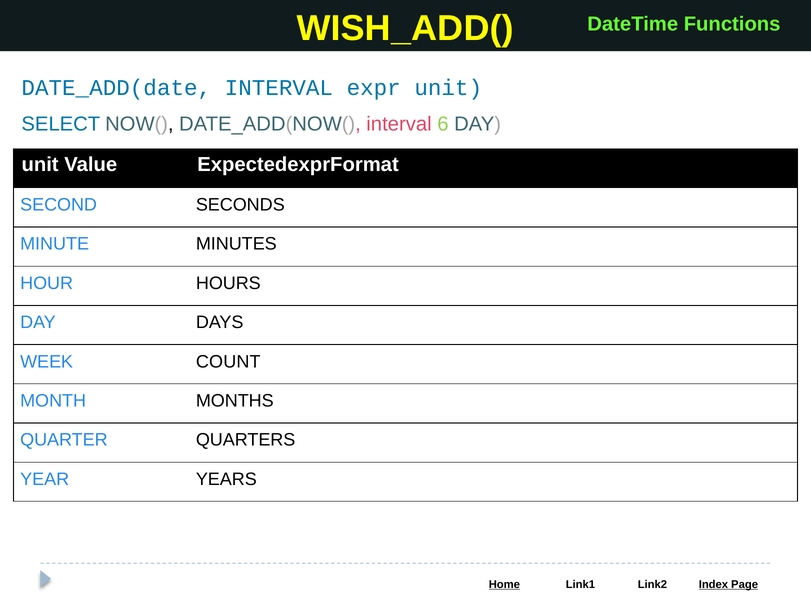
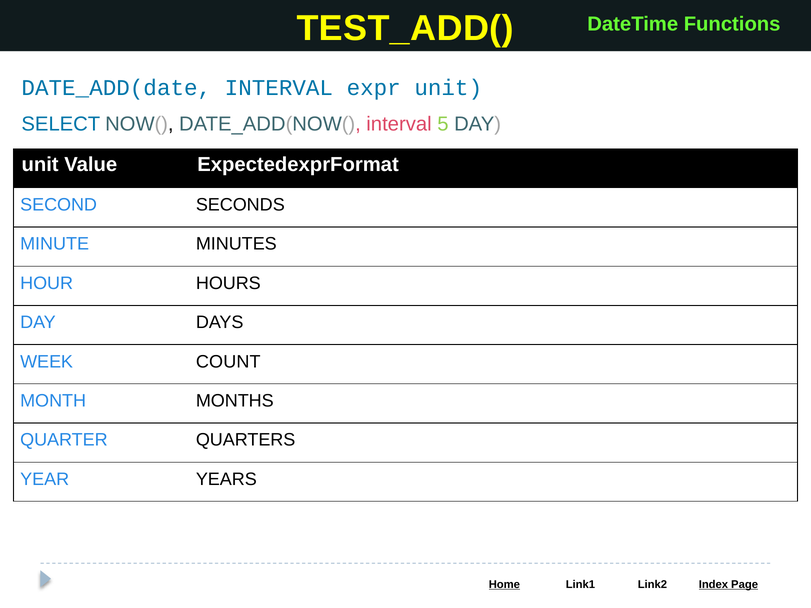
WISH_ADD(: WISH_ADD( -> TEST_ADD( (405, 28)
6: 6 -> 5 (443, 124)
